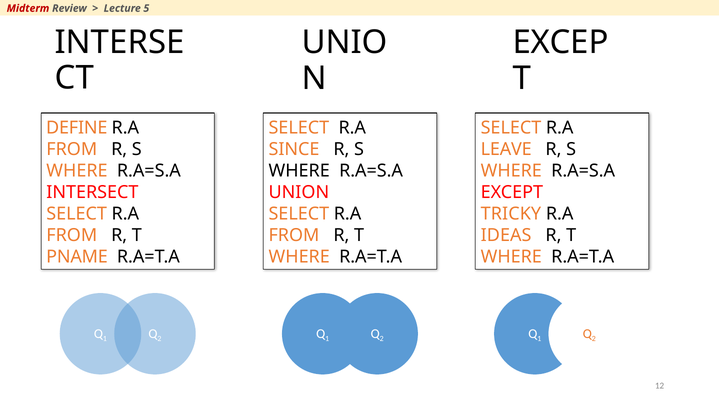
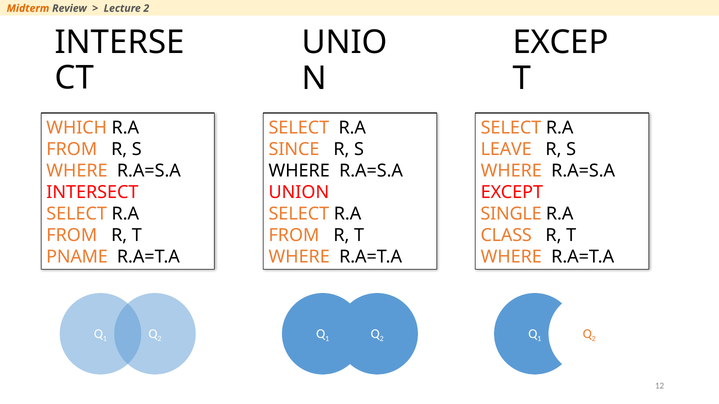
Midterm colour: red -> orange (28, 8)
Lecture 5: 5 -> 2 (146, 8)
DEFINE: DEFINE -> WHICH (77, 128)
TRICKY: TRICKY -> SINGLE (511, 214)
IDEAS: IDEAS -> CLASS (506, 236)
